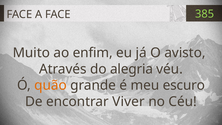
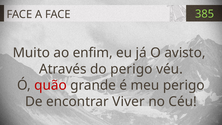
do alegria: alegria -> perigo (131, 69)
quão colour: orange -> red (51, 85)
meu escuro: escuro -> perigo (184, 85)
